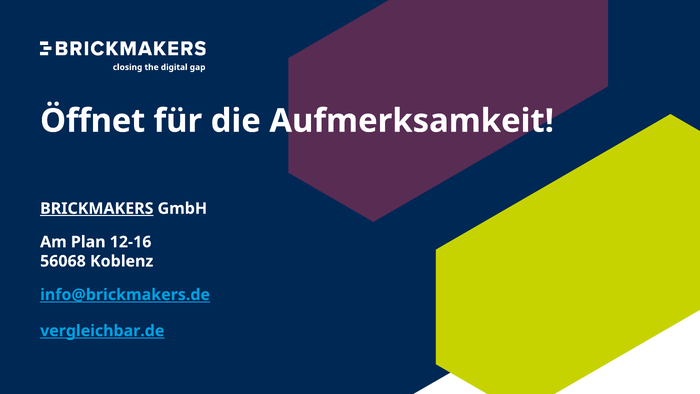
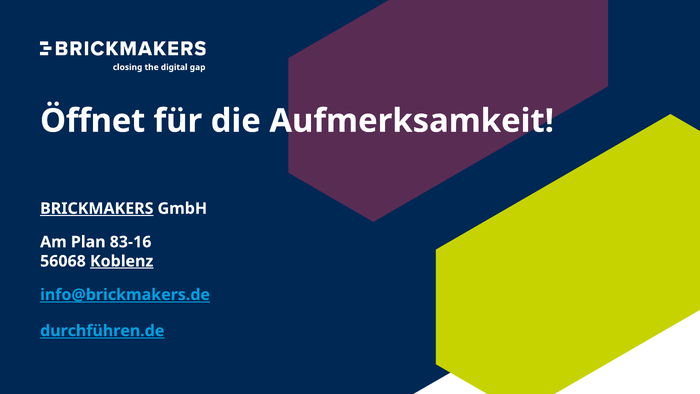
12-16: 12-16 -> 83-16 (131, 242)
Koblenz underline: none -> present (122, 261)
vergleichbar.de: vergleichbar.de -> durchführen.de (102, 331)
